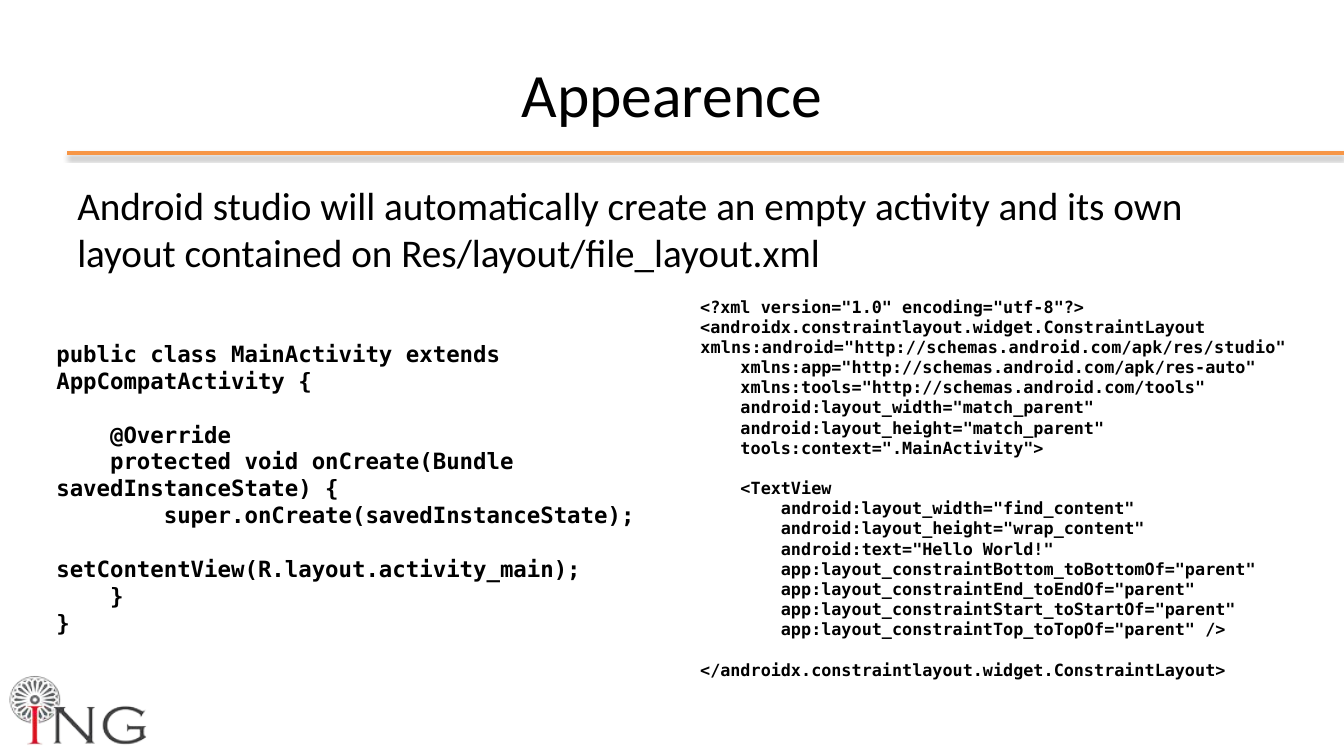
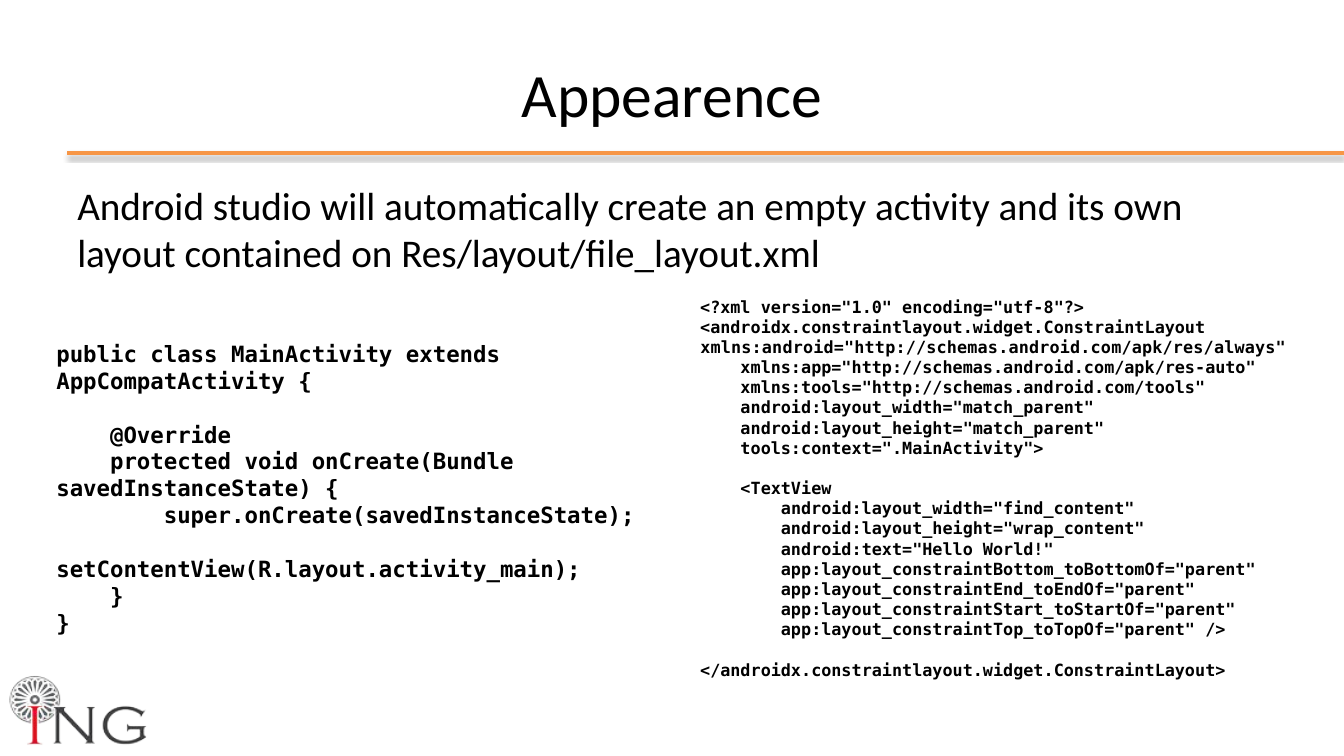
xmlns:android="http://schemas.android.com/apk/res/studio: xmlns:android="http://schemas.android.com/apk/res/studio -> xmlns:android="http://schemas.android.com/apk/res/always (993, 348)
